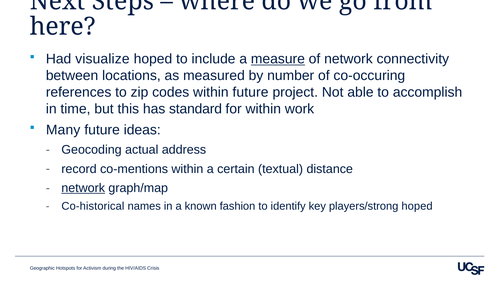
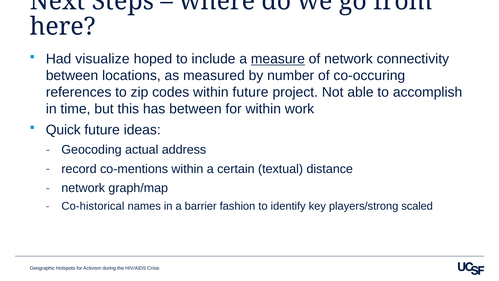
has standard: standard -> between (195, 109)
Many: Many -> Quick (63, 130)
network underline: present -> none (83, 188)
known: known -> barrier (201, 206)
players/strong hoped: hoped -> scaled (417, 206)
